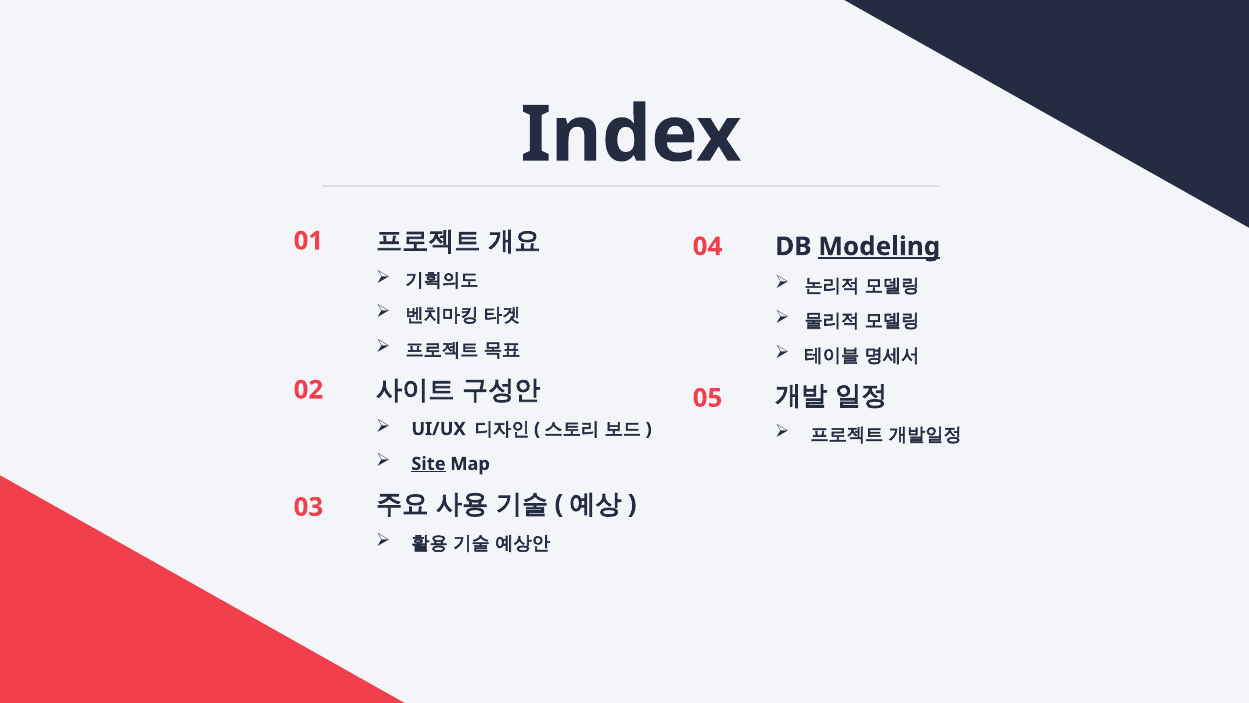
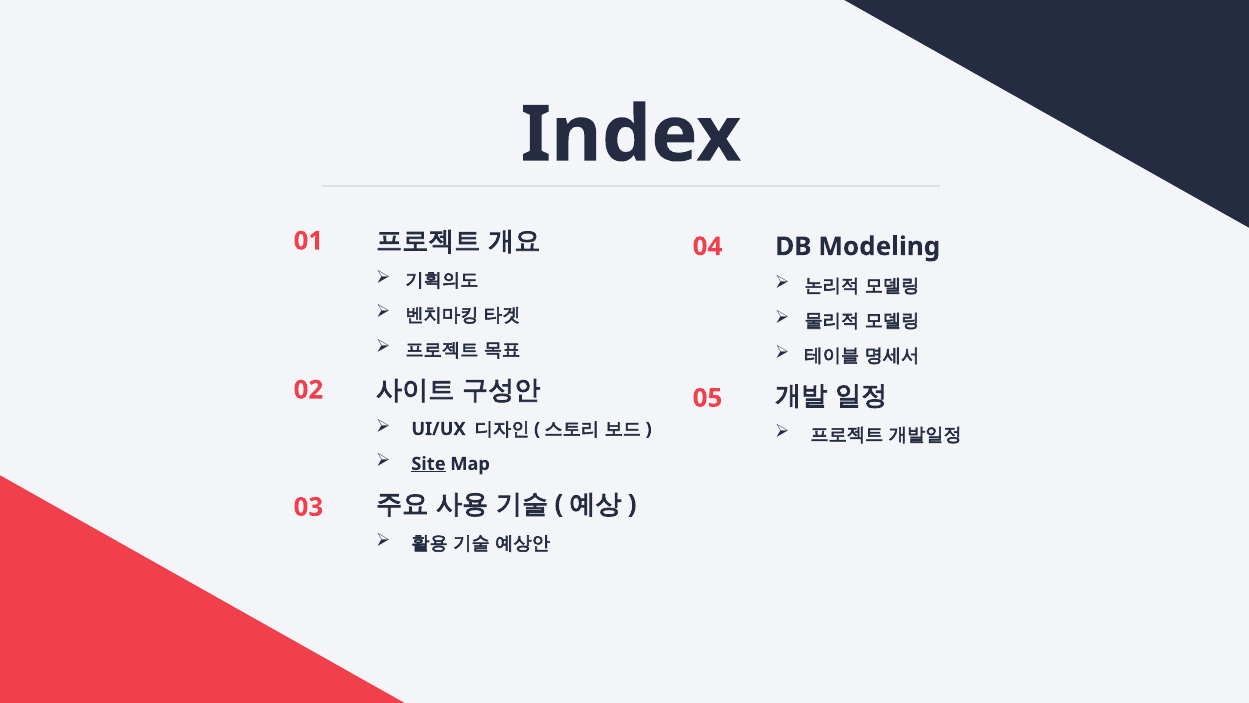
Modeling underline: present -> none (879, 246)
